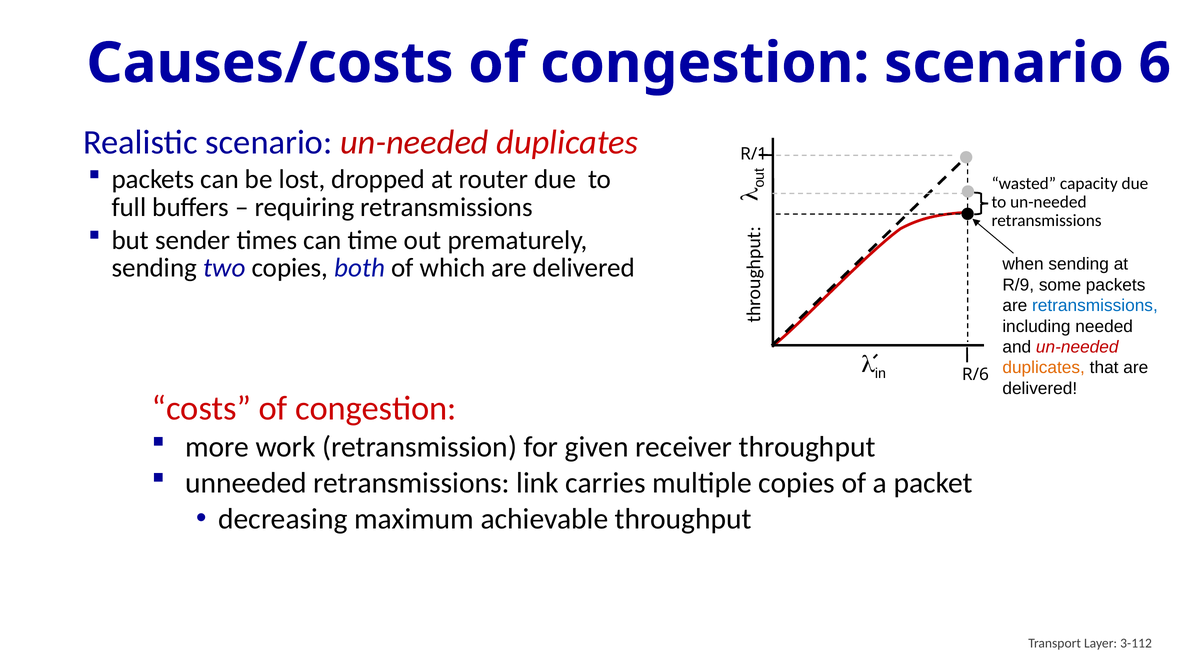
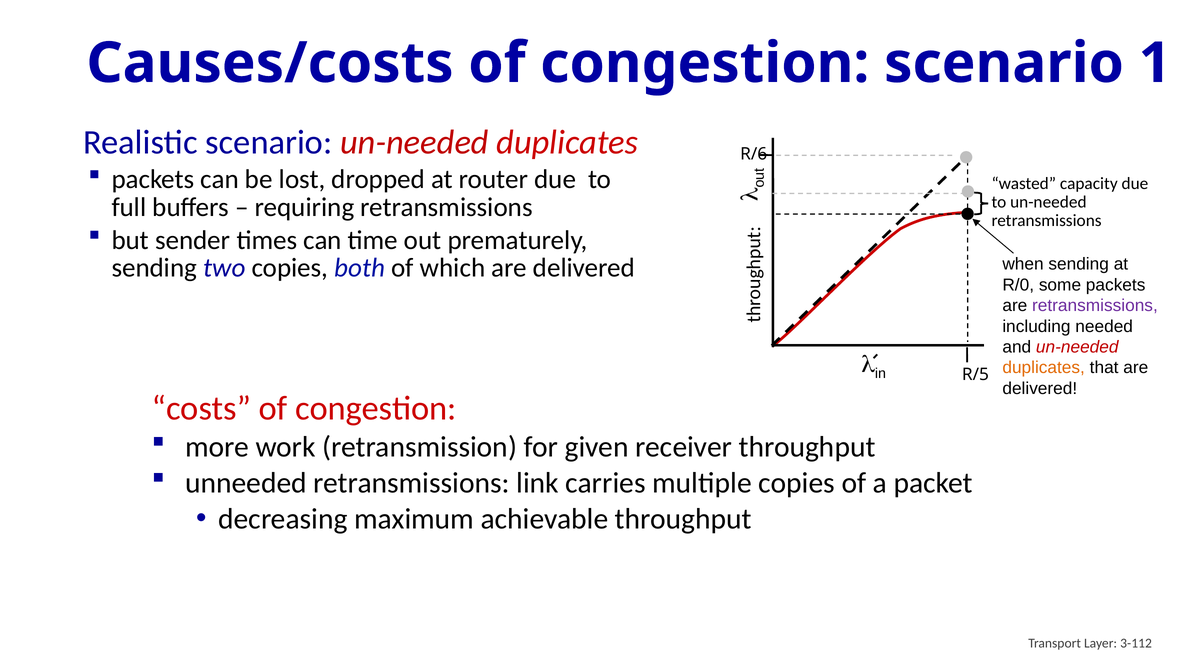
6: 6 -> 1 (1155, 63)
R/1: R/1 -> R/6 (754, 154)
R/9: R/9 -> R/0 (1018, 285)
retransmissions colour: blue -> purple (1095, 306)
R/6: R/6 -> R/5 (975, 375)
